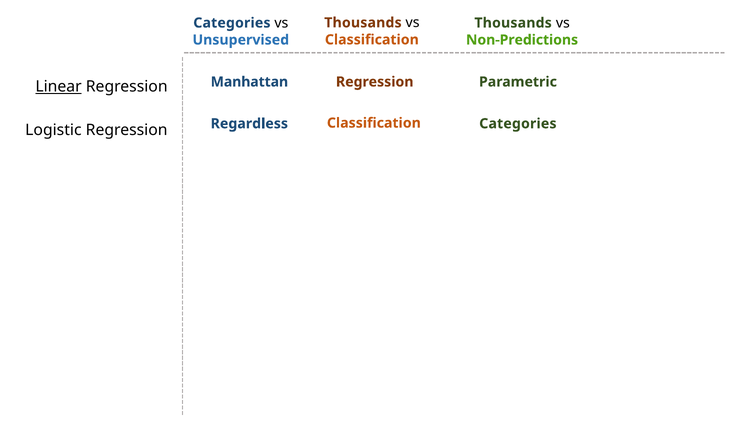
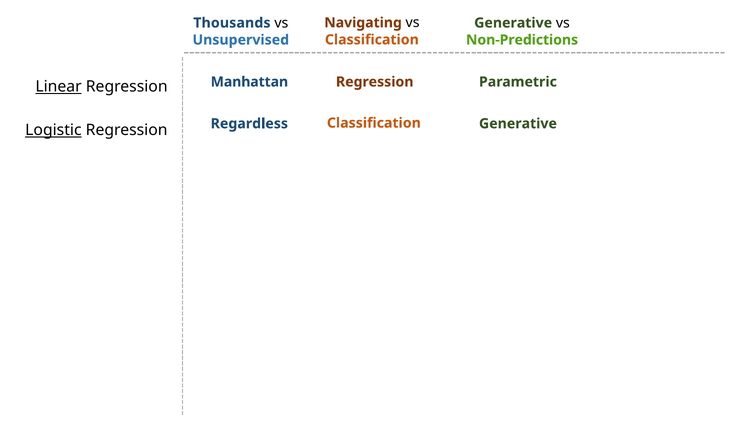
Thousands: Thousands -> Navigating (363, 23)
Categories: Categories -> Thousands (232, 23)
Thousands: Thousands -> Generative (513, 23)
Categories: Categories -> Generative (518, 124)
Logistic underline: none -> present (53, 130)
